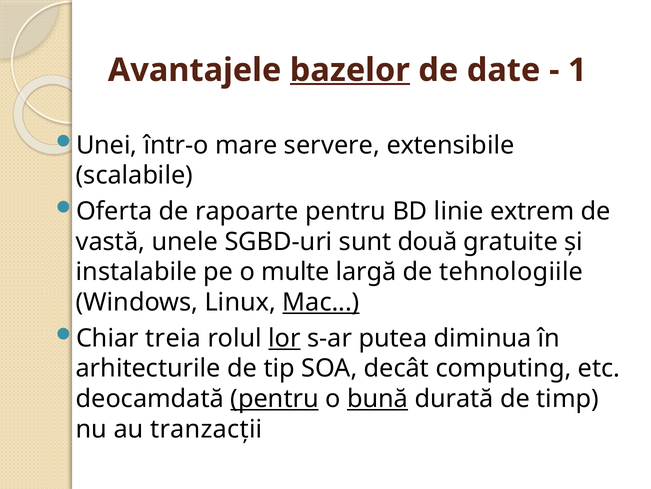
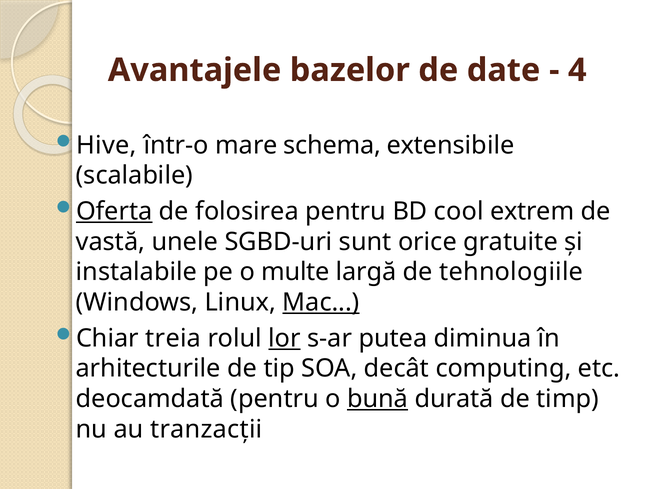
bazelor underline: present -> none (350, 70)
1: 1 -> 4 (577, 70)
Unei: Unei -> Hive (106, 145)
servere: servere -> schema (332, 145)
Oferta underline: none -> present (114, 211)
rapoarte: rapoarte -> folosirea (247, 211)
linie: linie -> cool (459, 211)
două: două -> orice (427, 241)
pentru underline: present -> none (275, 398)
